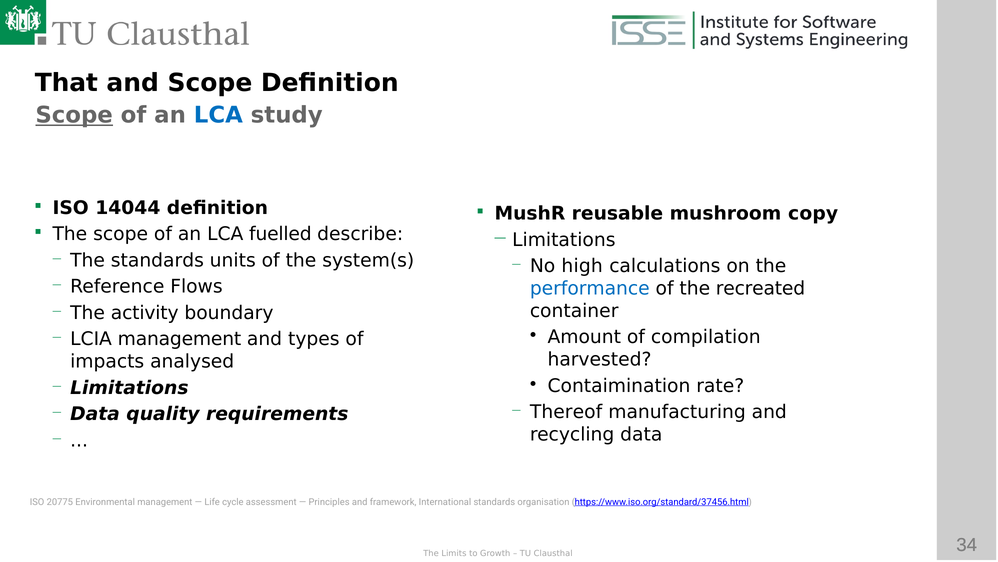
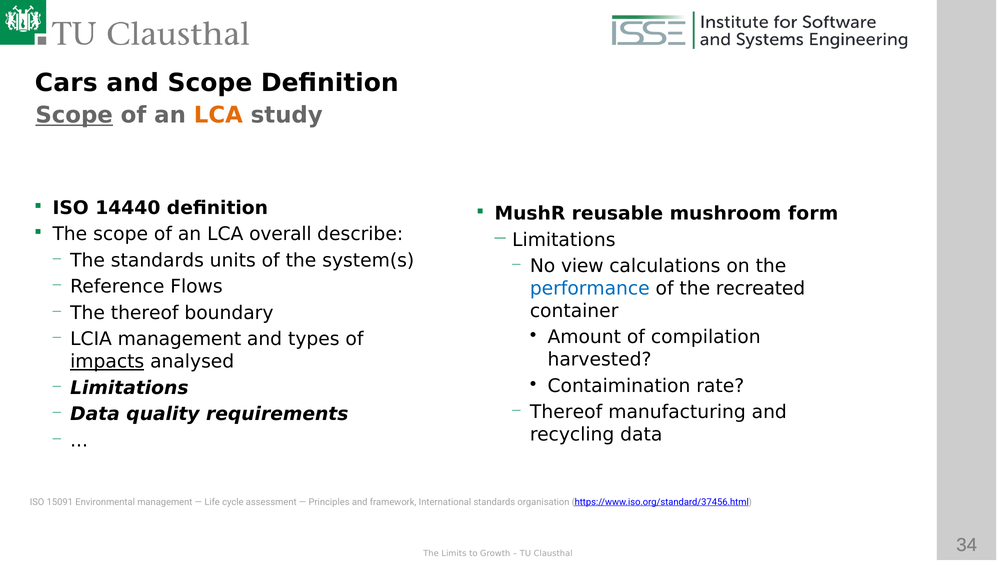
That: That -> Cars (66, 83)
LCA colour: blue -> orange (218, 115)
14044: 14044 -> 14440 (128, 208)
copy: copy -> form (813, 213)
fuelled: fuelled -> overall (280, 234)
high: high -> view (582, 266)
The activity: activity -> thereof (145, 313)
impacts underline: none -> present (107, 361)
20775: 20775 -> 15091 (60, 501)
